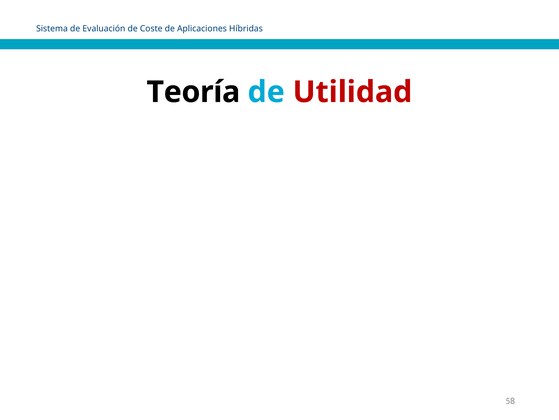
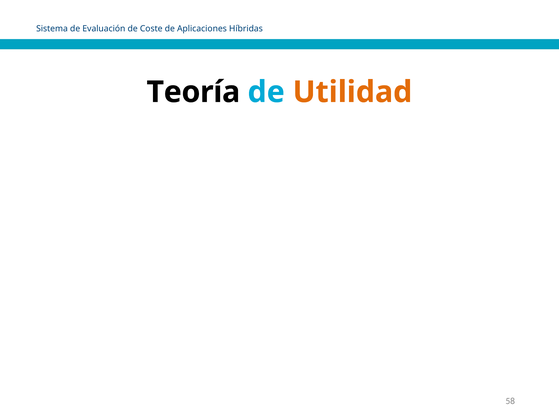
Utilidad colour: red -> orange (352, 92)
